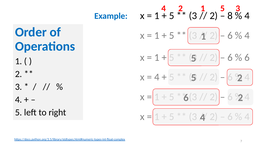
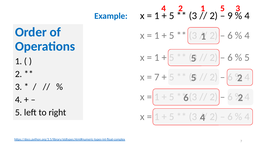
8: 8 -> 9 (230, 16)
6: 6 -> 5 (247, 57)
4: 4 -> 7 (157, 77)
